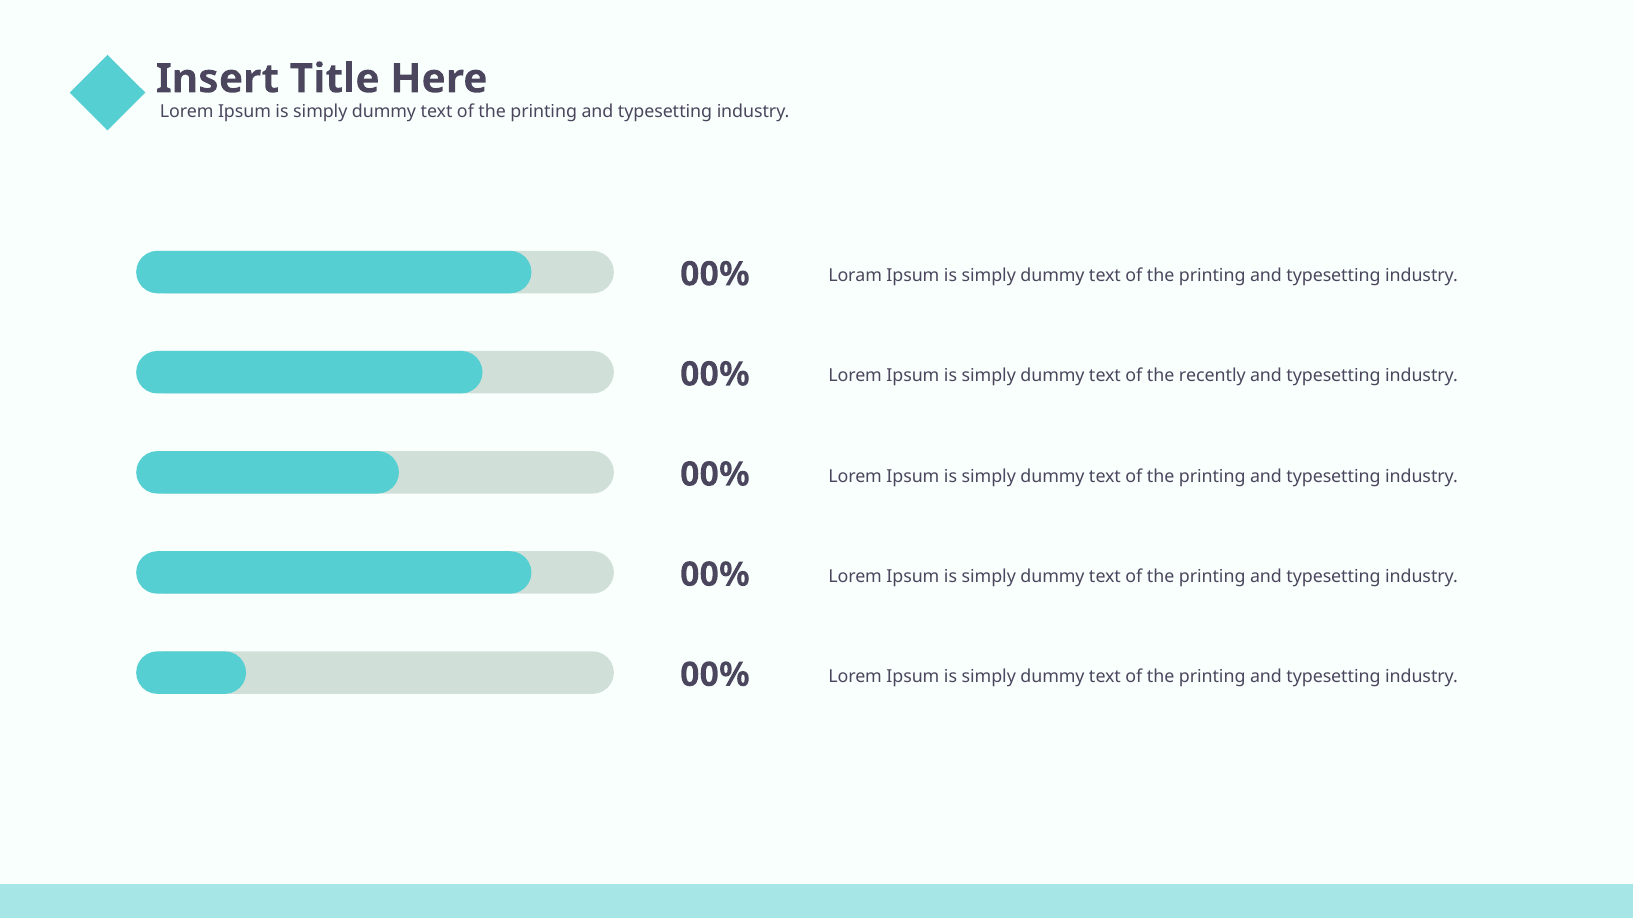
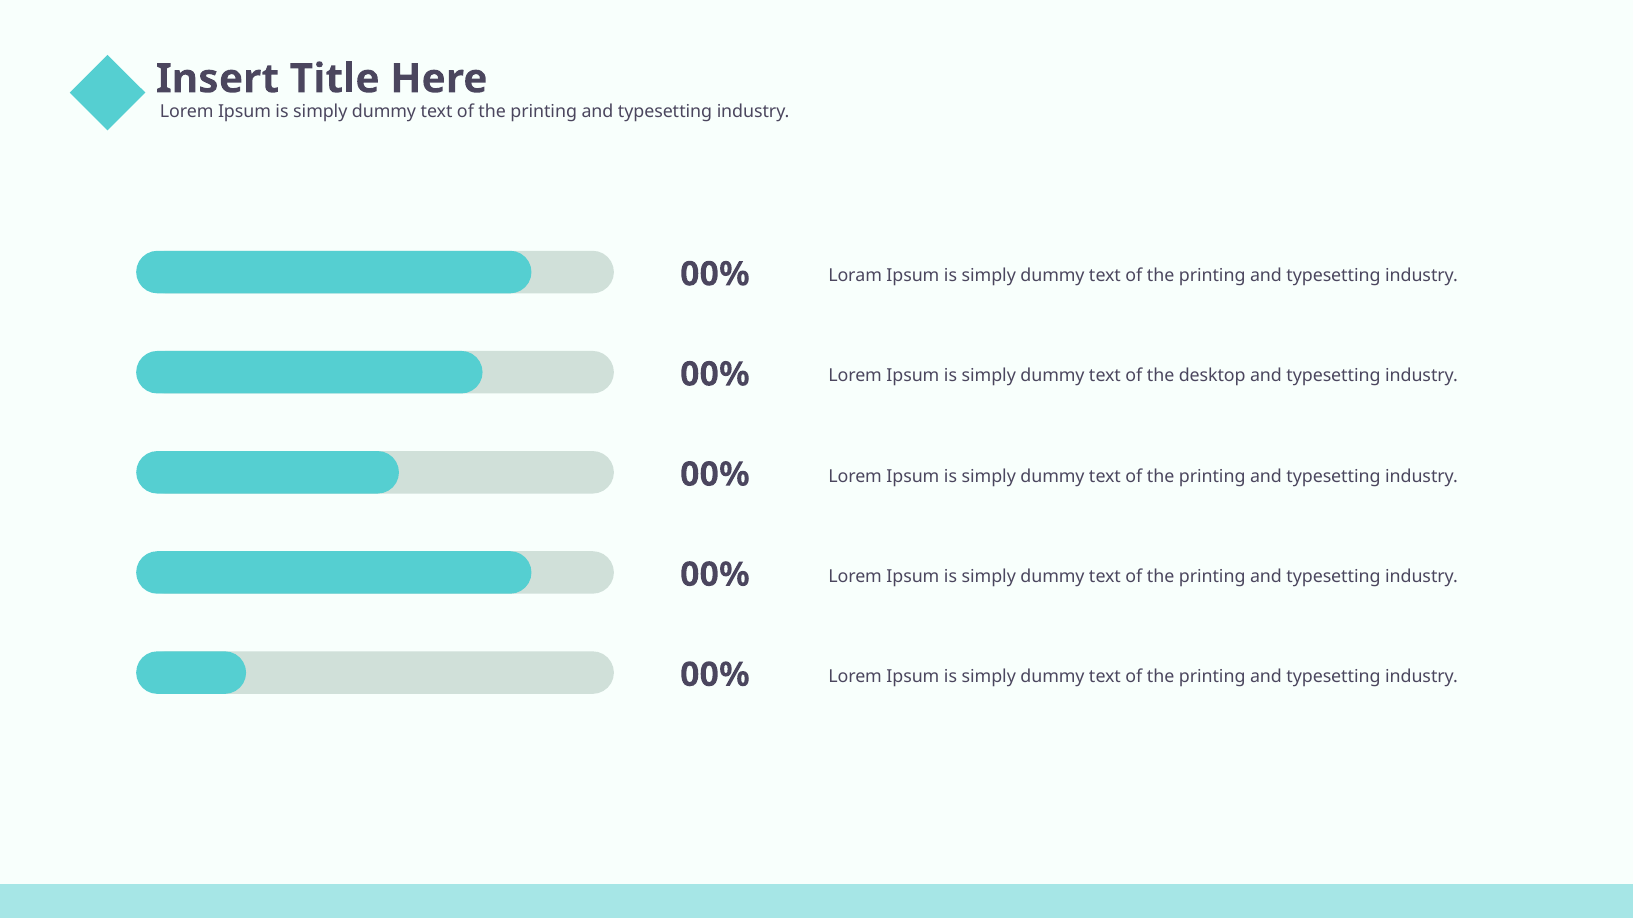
recently: recently -> desktop (1212, 376)
